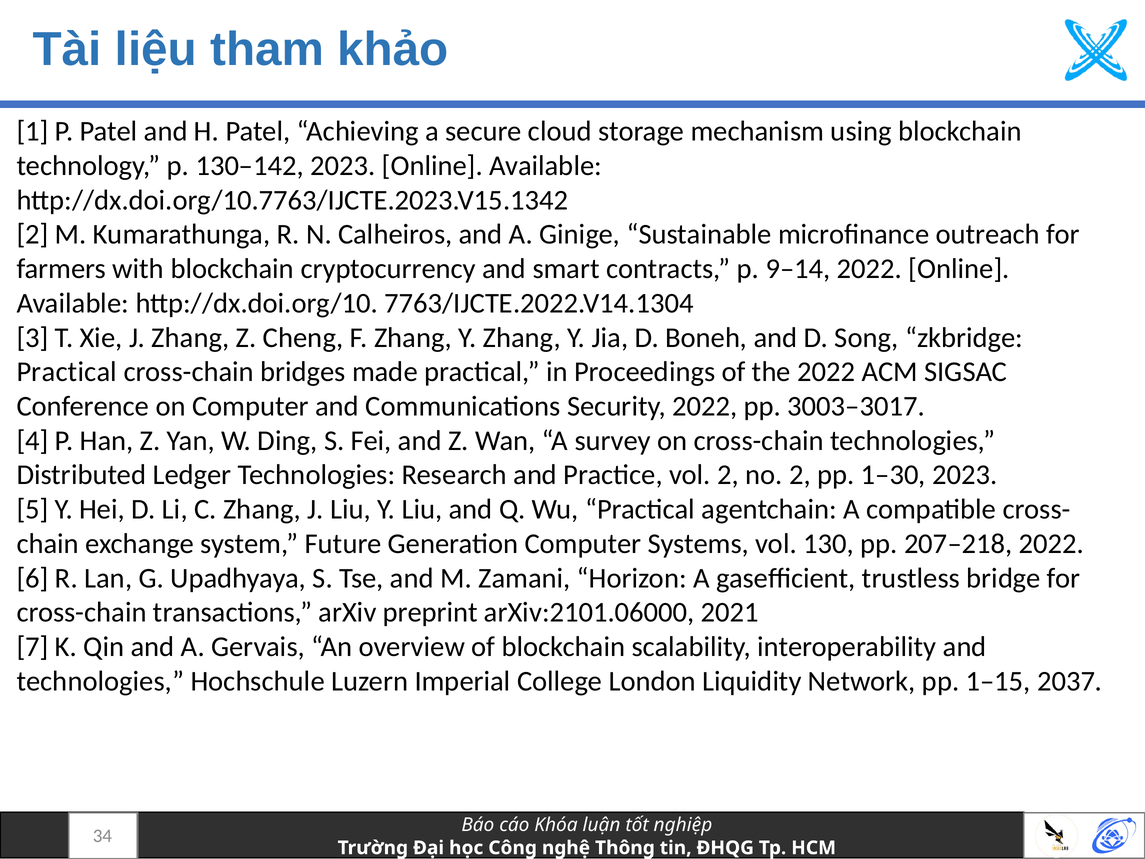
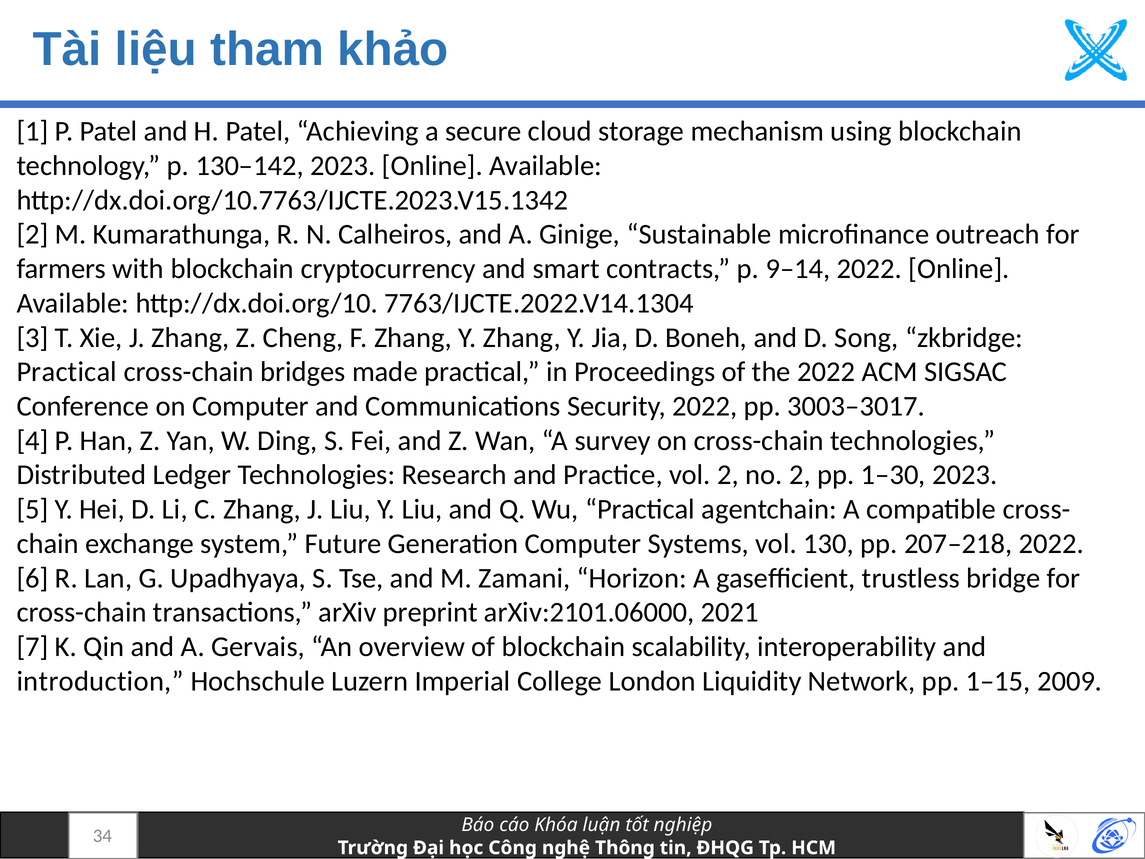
technologies: technologies -> introduction (100, 681)
2037: 2037 -> 2009 (1070, 681)
